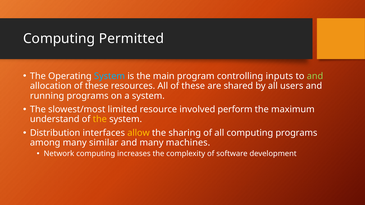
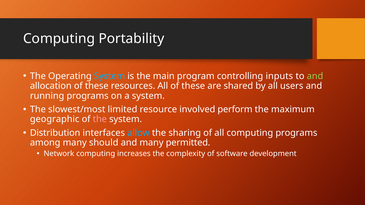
Permitted: Permitted -> Portability (131, 39)
understand: understand -> geographic (55, 119)
the colour: yellow -> pink (100, 119)
allow colour: yellow -> light blue (138, 133)
similar: similar -> should (104, 143)
machines: machines -> permitted (188, 143)
